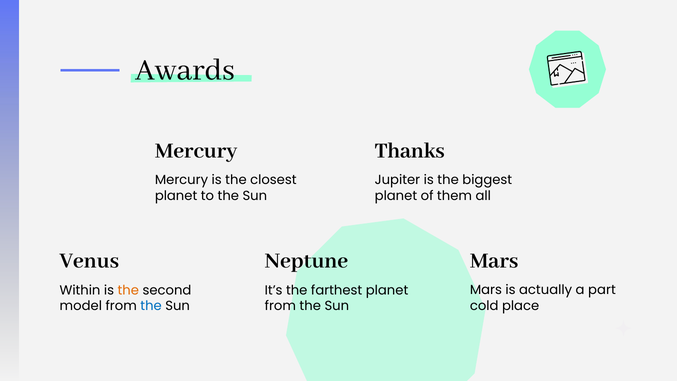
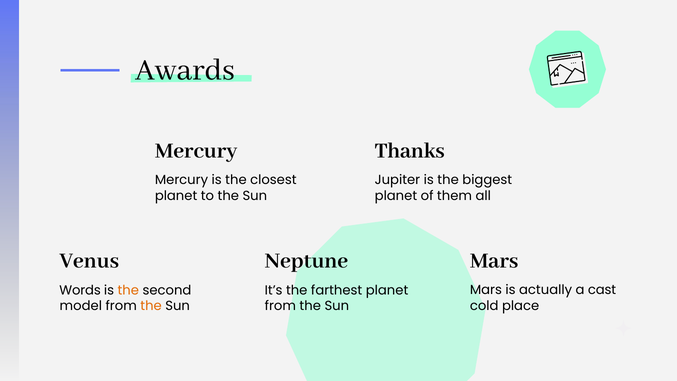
part: part -> cast (602, 290)
Within: Within -> Words (80, 290)
the colour: blue -> orange (151, 306)
